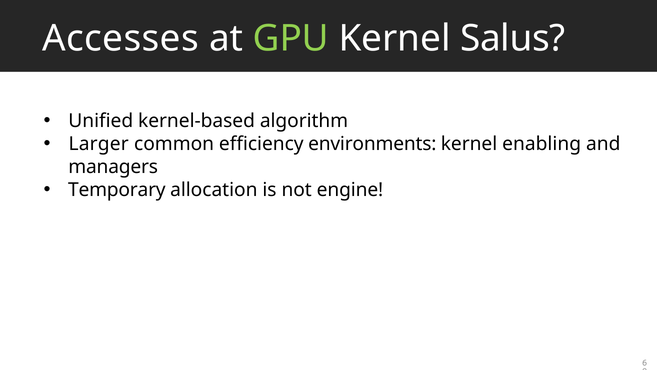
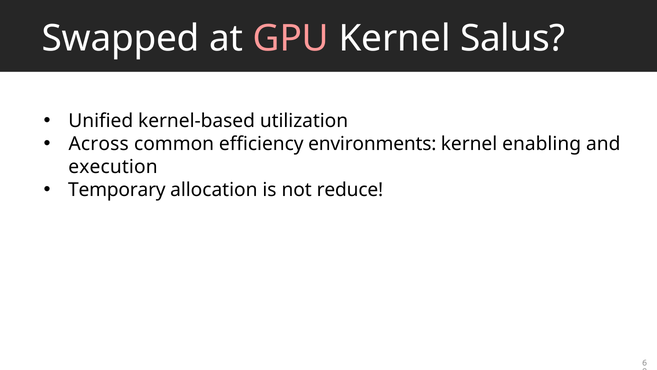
Accesses: Accesses -> Swapped (121, 38)
GPU colour: light green -> pink (291, 38)
algorithm: algorithm -> utilization (304, 121)
Larger: Larger -> Across (99, 144)
managers: managers -> execution (113, 167)
engine: engine -> reduce (350, 190)
